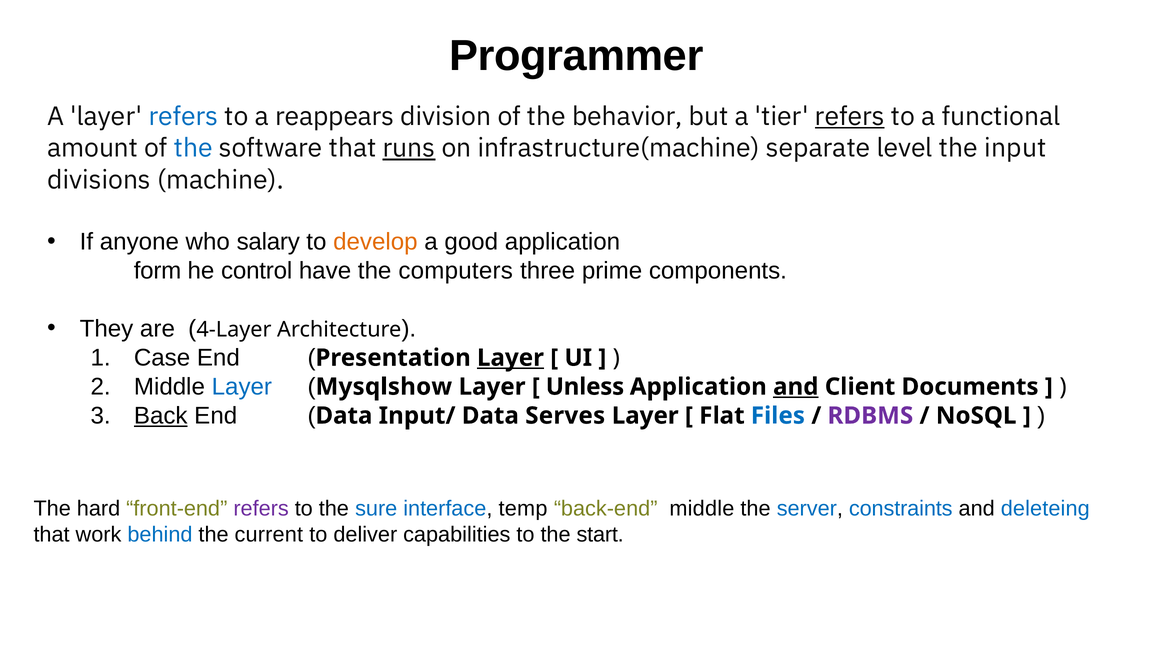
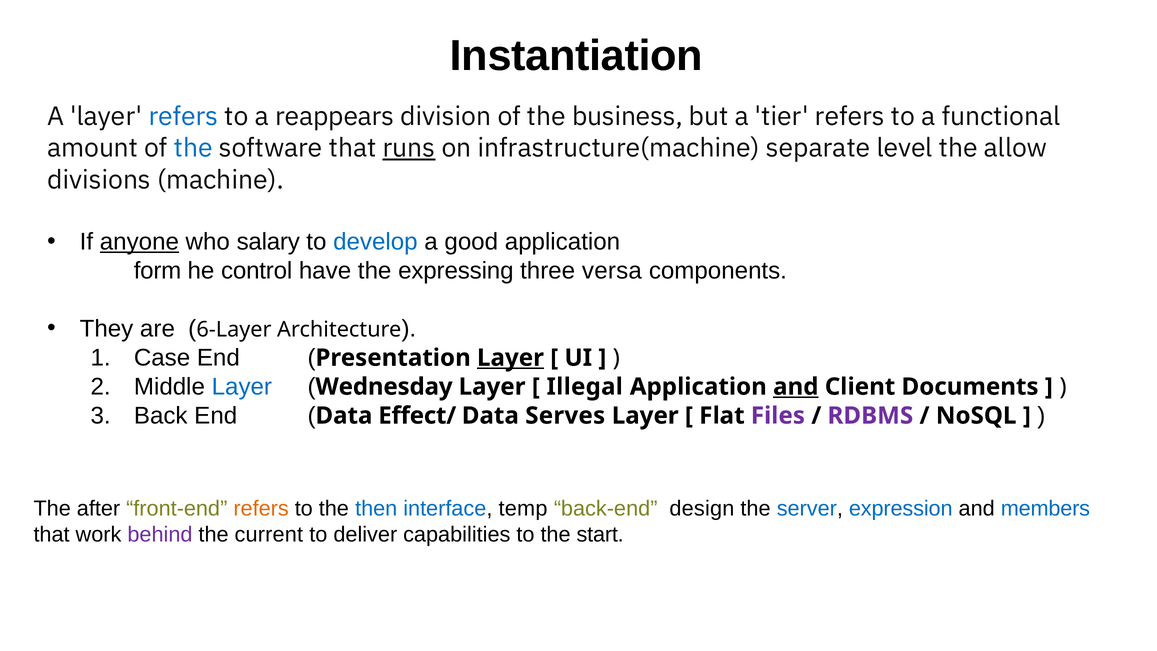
Programmer: Programmer -> Instantiation (576, 56)
behavior: behavior -> business (627, 116)
refers underline: present -> none (850, 116)
input: input -> allow (1016, 148)
anyone underline: none -> present (139, 242)
develop colour: orange -> blue (375, 242)
computers: computers -> expressing (456, 271)
prime: prime -> versa (612, 271)
4-Layer: 4-Layer -> 6-Layer (234, 330)
Mysqlshow: Mysqlshow -> Wednesday (384, 387)
Unless: Unless -> Illegal (585, 387)
Back underline: present -> none (161, 416)
Input/: Input/ -> Effect/ (417, 416)
Files colour: blue -> purple (778, 416)
hard: hard -> after (99, 508)
refers colour: purple -> orange (261, 508)
sure: sure -> then (376, 508)
back-end middle: middle -> design (702, 508)
constraints: constraints -> expression (901, 508)
deleteing: deleteing -> members (1045, 508)
behind colour: blue -> purple (160, 534)
